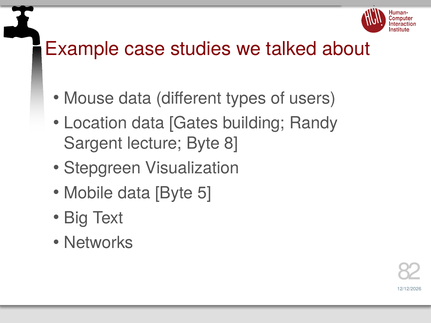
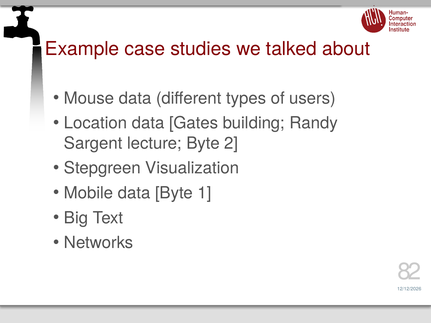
8: 8 -> 2 (231, 143)
5: 5 -> 1 (205, 193)
